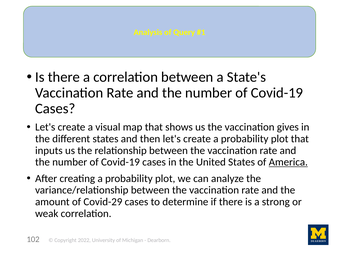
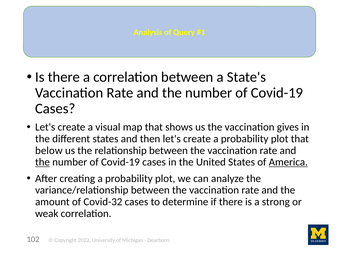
inputs: inputs -> below (49, 151)
the underline: none -> present (43, 162)
Covid-29: Covid-29 -> Covid-32 (103, 202)
